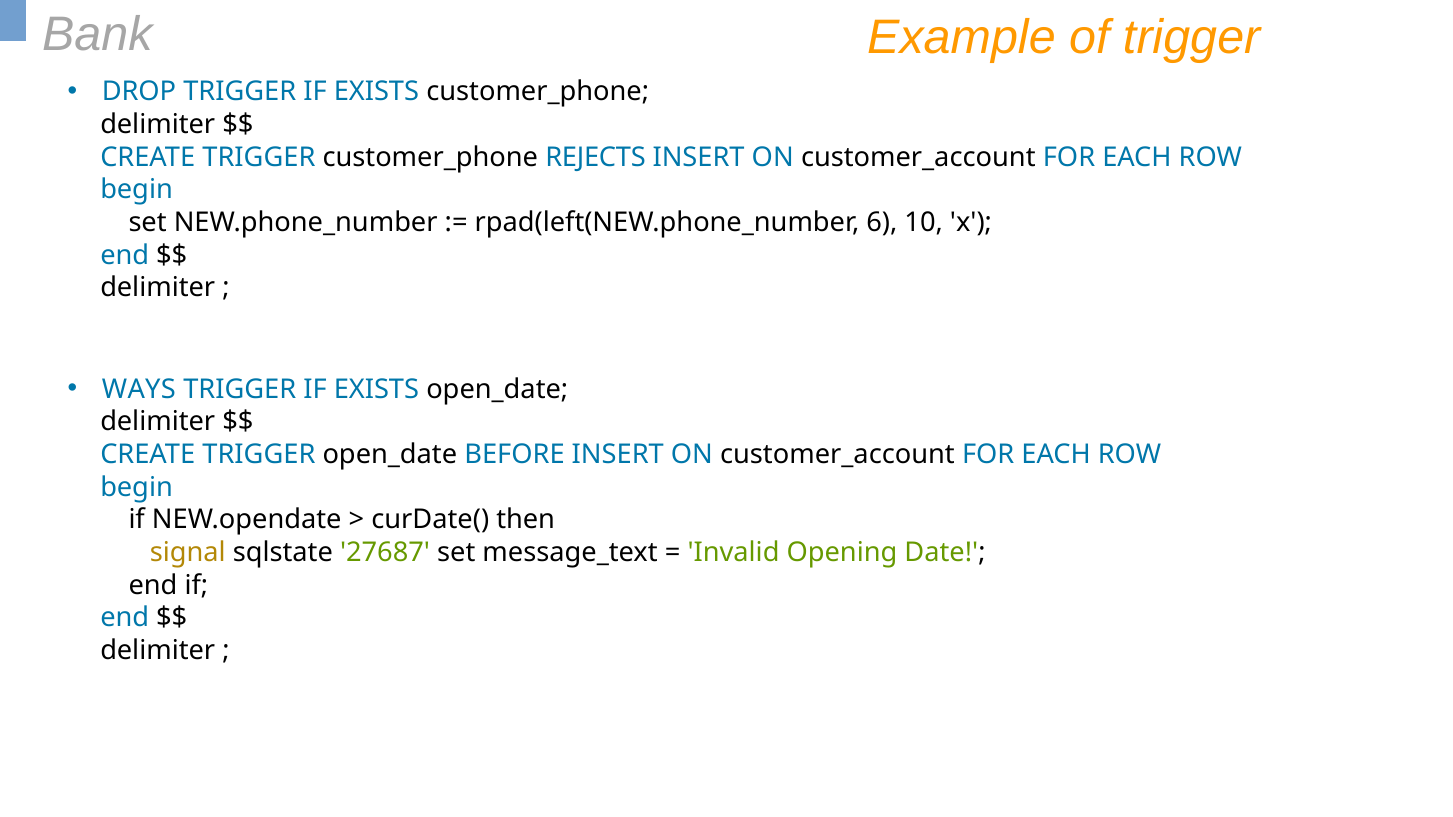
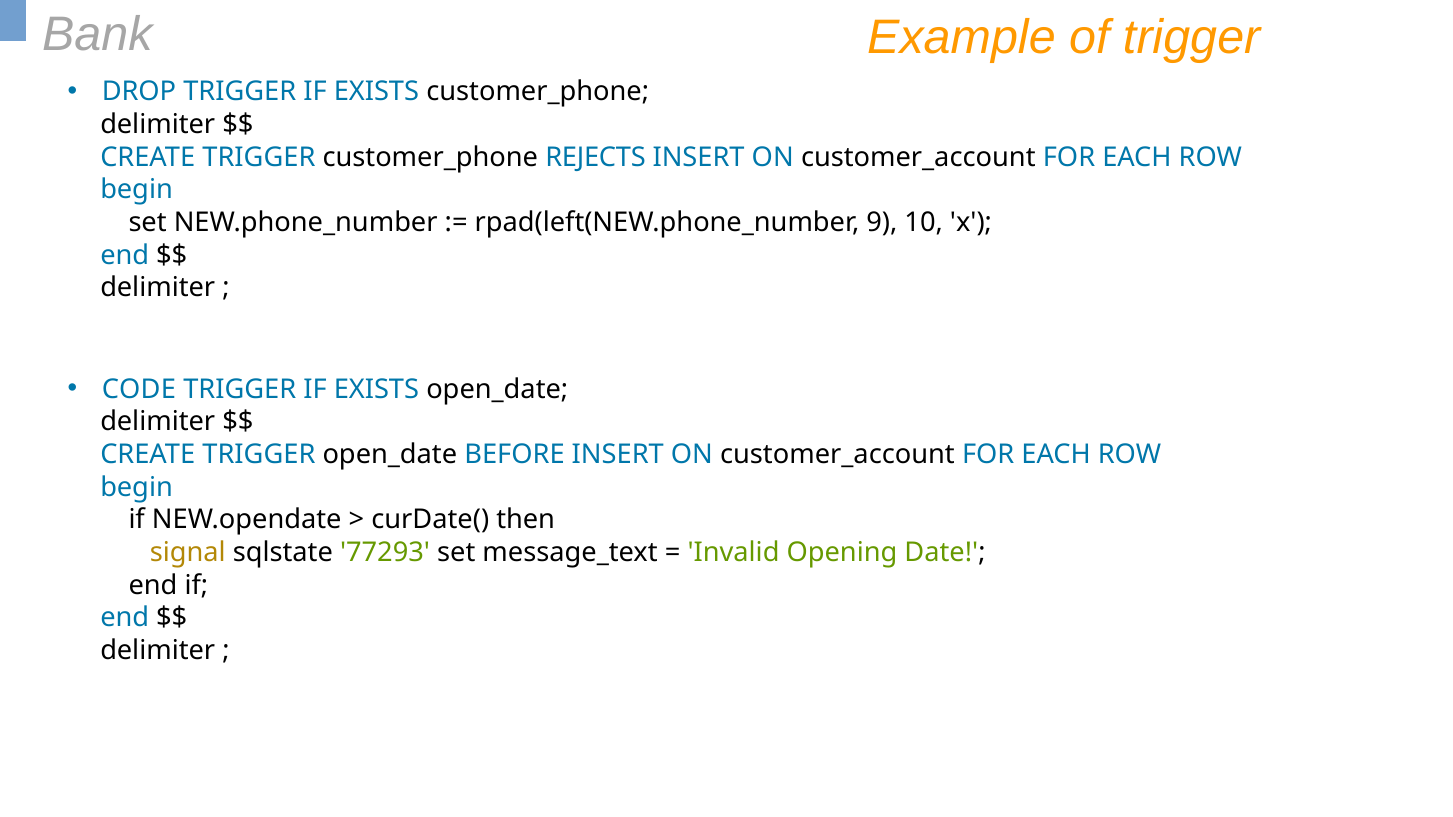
6: 6 -> 9 (882, 223)
WAYS: WAYS -> CODE (139, 389)
27687: 27687 -> 77293 (385, 553)
